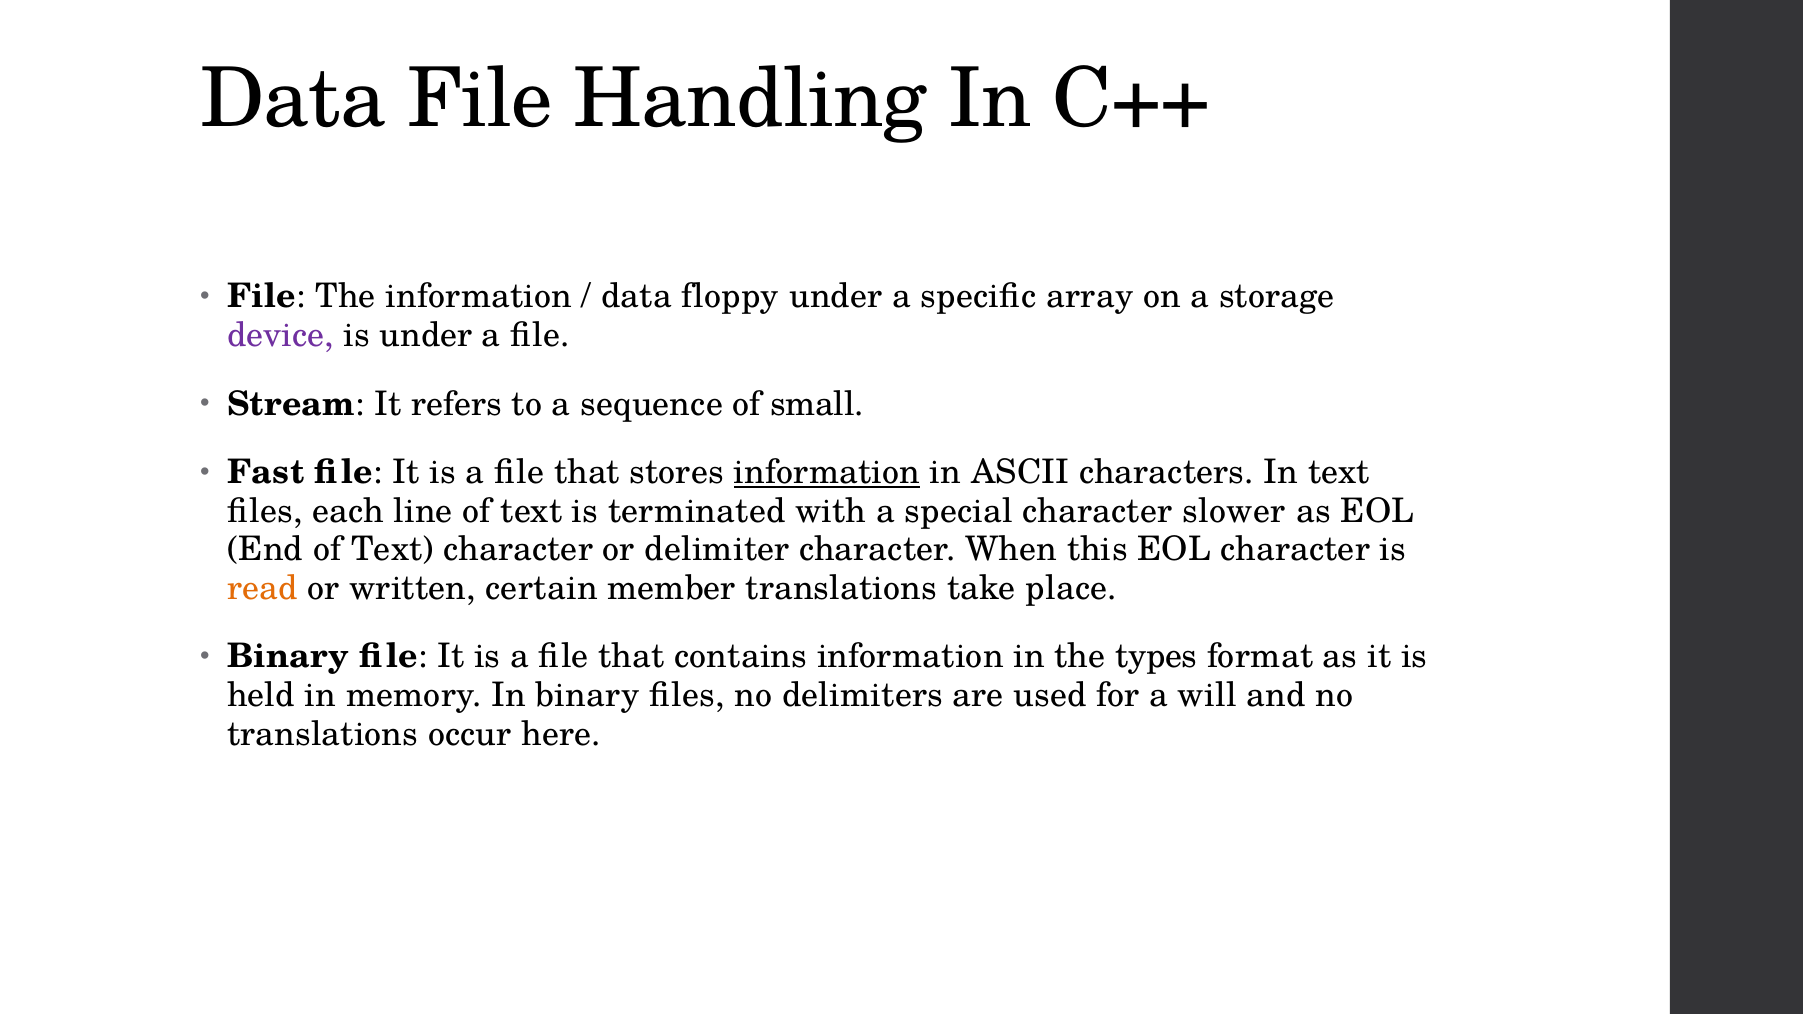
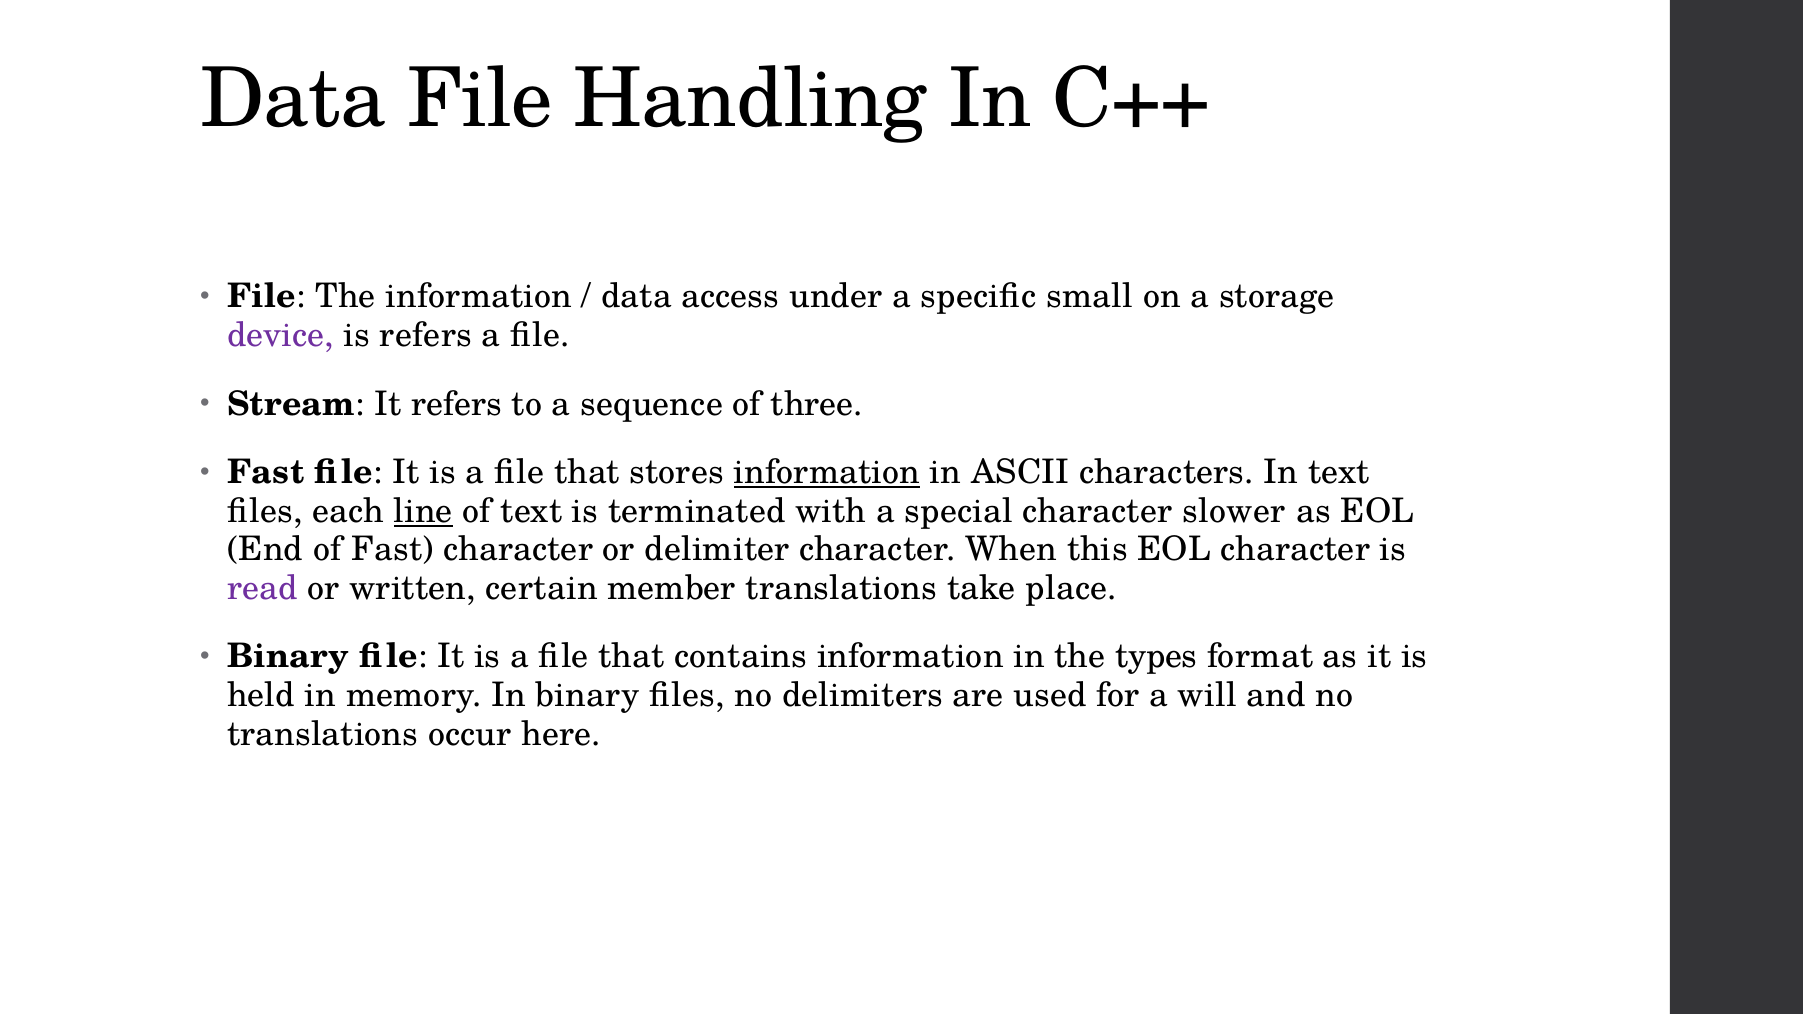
floppy: floppy -> access (731, 297)
array: array -> small (1090, 297)
is under: under -> refers (426, 335)
small: small -> three (817, 404)
line underline: none -> present (423, 511)
End of Text: Text -> Fast (392, 550)
read colour: orange -> purple (262, 588)
